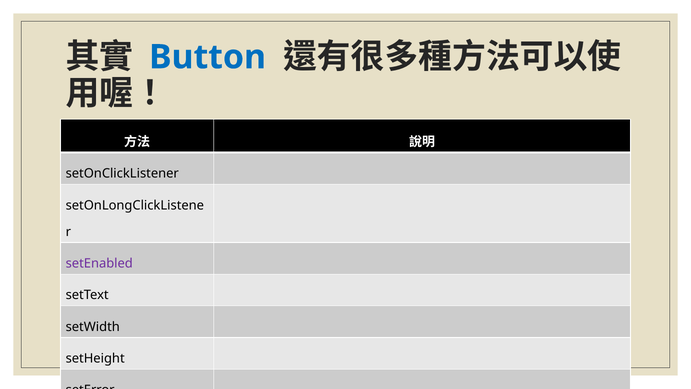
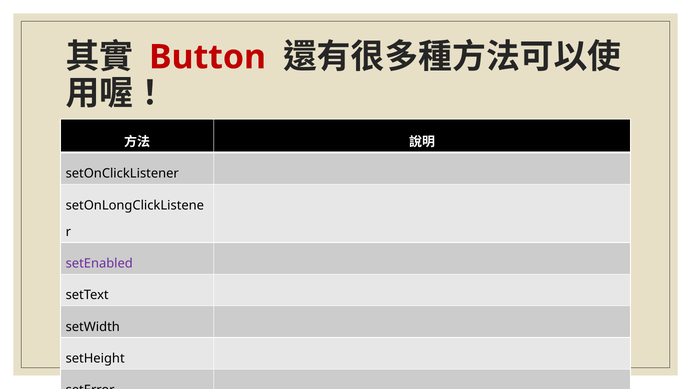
Button colour: blue -> red (208, 57)
